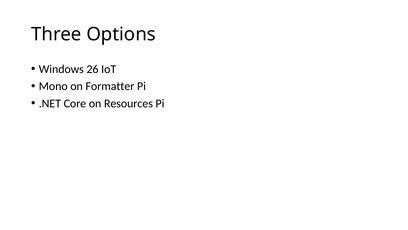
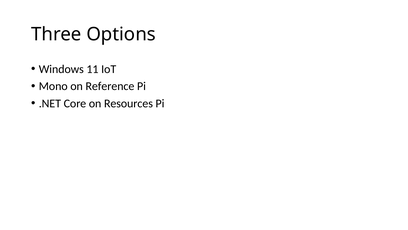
26: 26 -> 11 (92, 69)
Formatter: Formatter -> Reference (110, 86)
